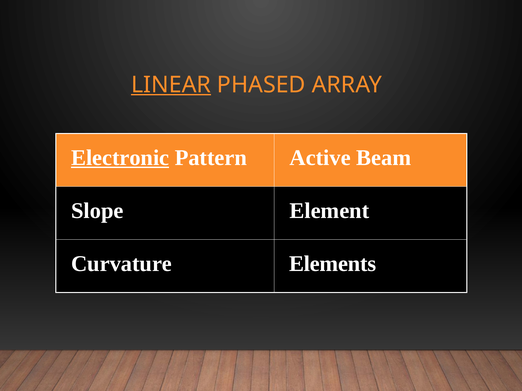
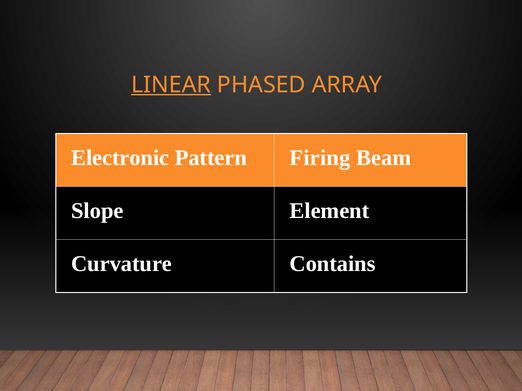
Electronic underline: present -> none (120, 158)
Active: Active -> Firing (320, 158)
Elements: Elements -> Contains (333, 264)
